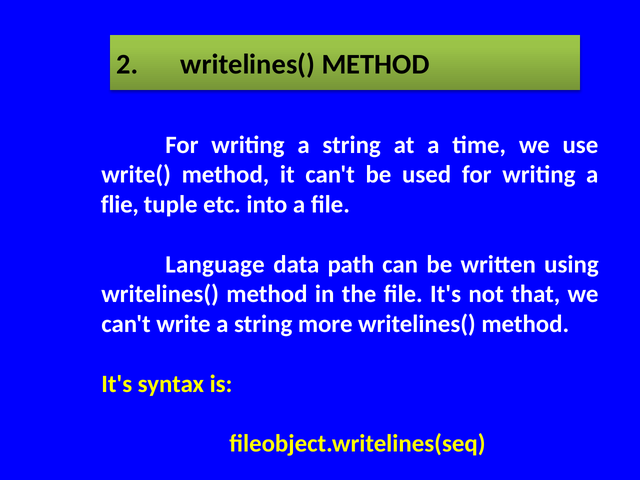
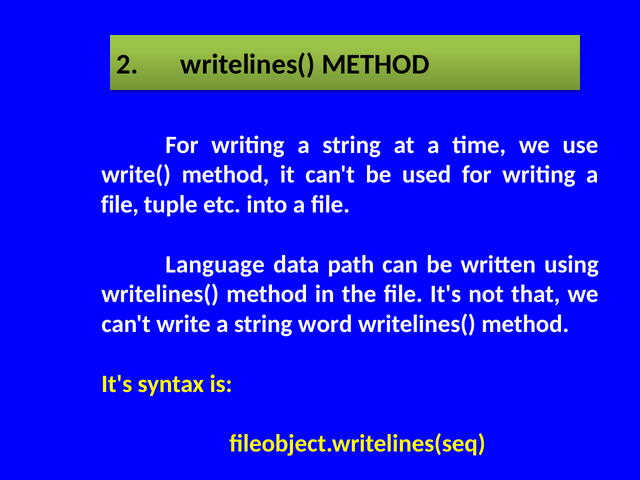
flie: flie -> file (120, 205)
more: more -> word (325, 324)
